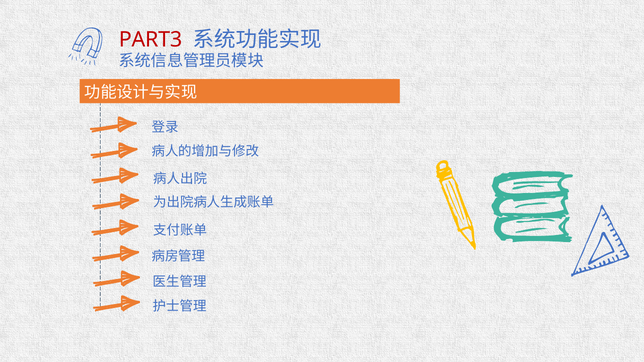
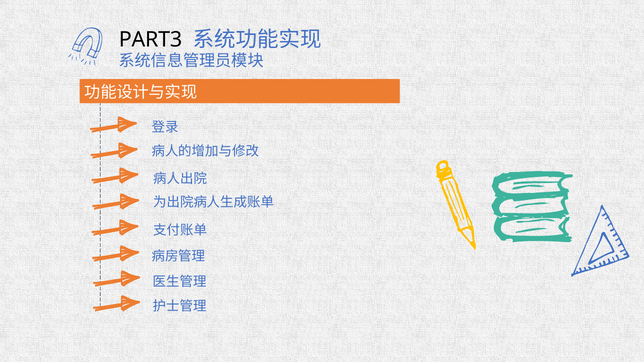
PART3 colour: red -> black (150, 40)
